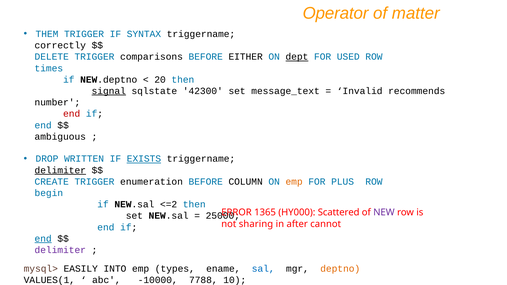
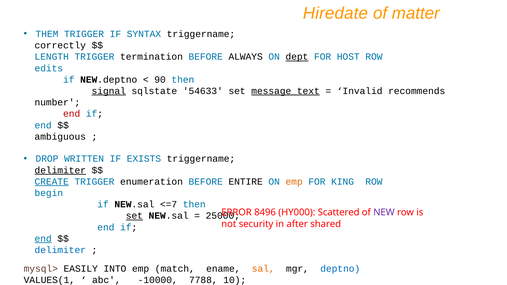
Operator: Operator -> Hiredate (335, 13)
DELETE: DELETE -> LENGTH (52, 57)
comparisons: comparisons -> termination (152, 57)
EITHER: EITHER -> ALWAYS (246, 57)
USED: USED -> HOST (348, 57)
times: times -> edits (49, 68)
20: 20 -> 90 (160, 80)
42300: 42300 -> 54633 (203, 91)
message_text underline: none -> present (286, 91)
EXISTS underline: present -> none (144, 159)
CREATE underline: none -> present (52, 182)
COLUMN: COLUMN -> ENTIRE (246, 182)
PLUS: PLUS -> KING (343, 182)
<=2: <=2 -> <=7 (169, 205)
1365: 1365 -> 8496 (265, 213)
set underline: none -> present (134, 216)
sharing: sharing -> security (256, 224)
cannot: cannot -> shared (326, 224)
delimiter colour: purple -> blue (60, 250)
types: types -> match (175, 269)
sal colour: blue -> orange (263, 269)
deptno colour: orange -> blue (340, 269)
